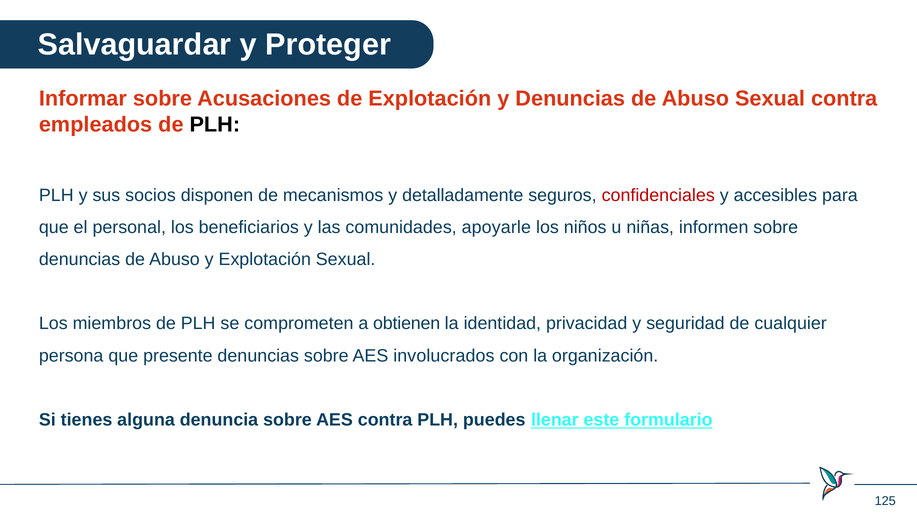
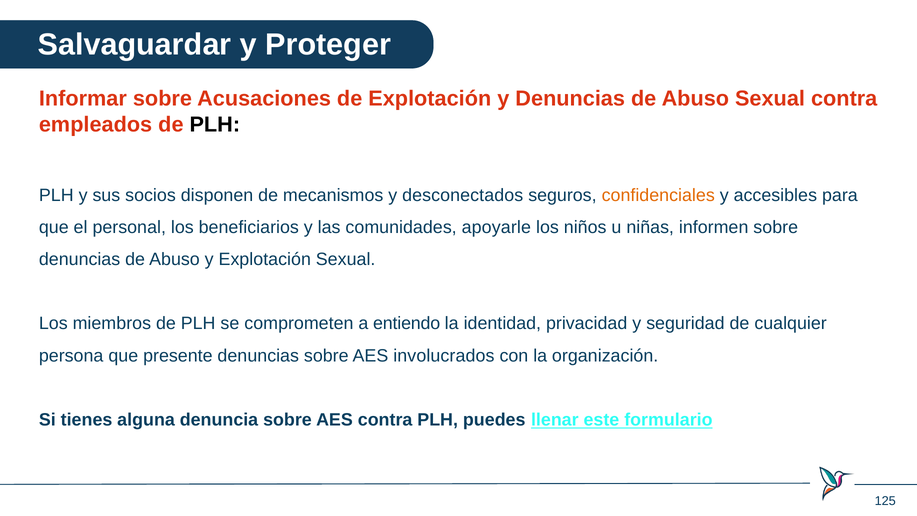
detalladamente: detalladamente -> desconectados (463, 195)
confidenciales colour: red -> orange (658, 195)
obtienen: obtienen -> entiendo (407, 323)
